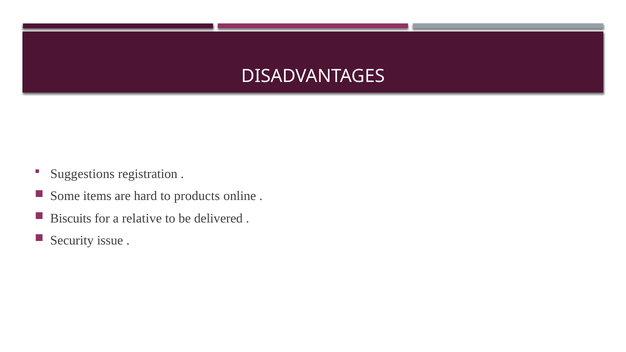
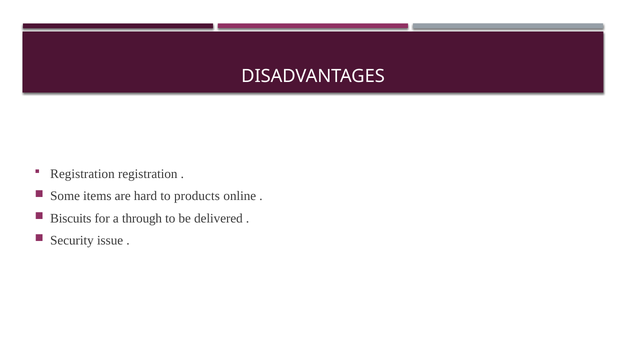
Suggestions: Suggestions -> Registration (82, 174)
relative: relative -> through (142, 218)
